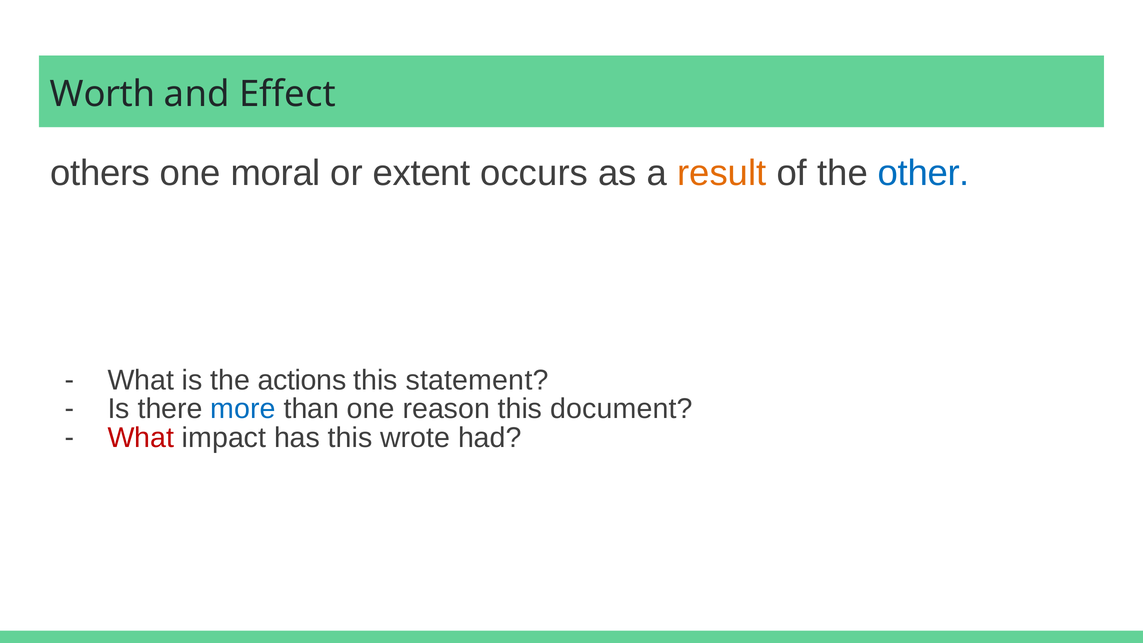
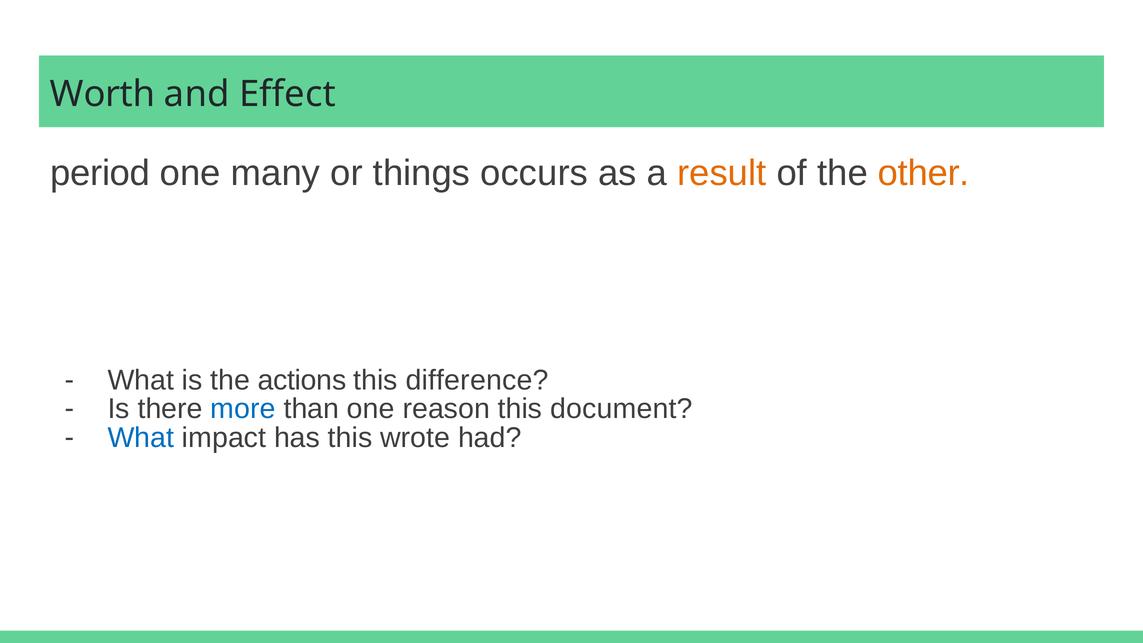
others: others -> period (100, 173)
moral: moral -> many (275, 173)
extent: extent -> things (422, 173)
other colour: blue -> orange (924, 173)
statement: statement -> difference (477, 380)
What colour: red -> blue (141, 438)
